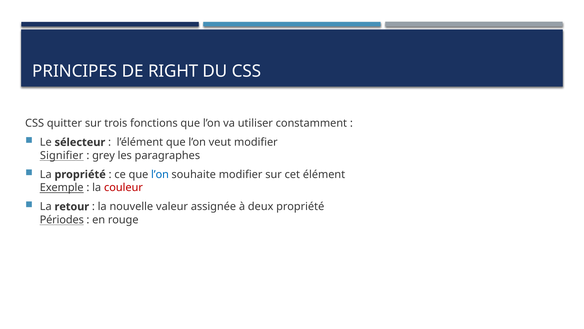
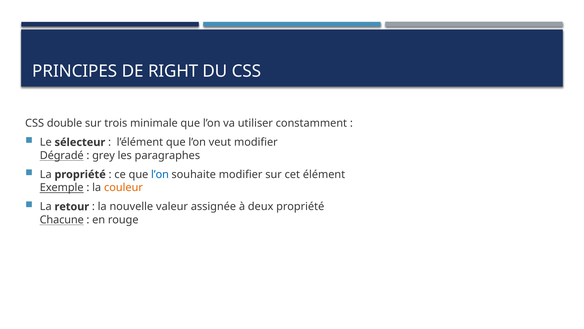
quitter: quitter -> double (65, 123)
fonctions: fonctions -> minimale (154, 123)
Signifier: Signifier -> Dégradé (62, 155)
couleur colour: red -> orange (123, 187)
Périodes: Périodes -> Chacune (62, 220)
